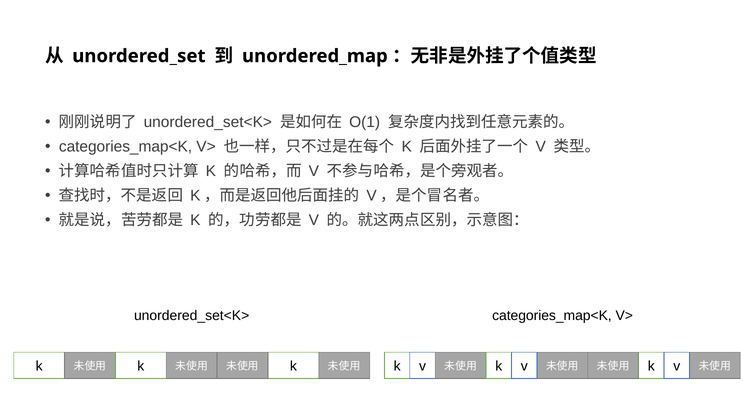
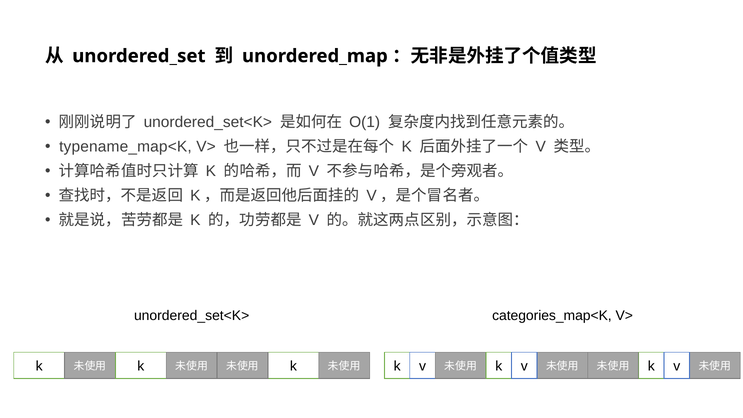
categories_map<K: categories_map<K -> typename_map<K (125, 147)
